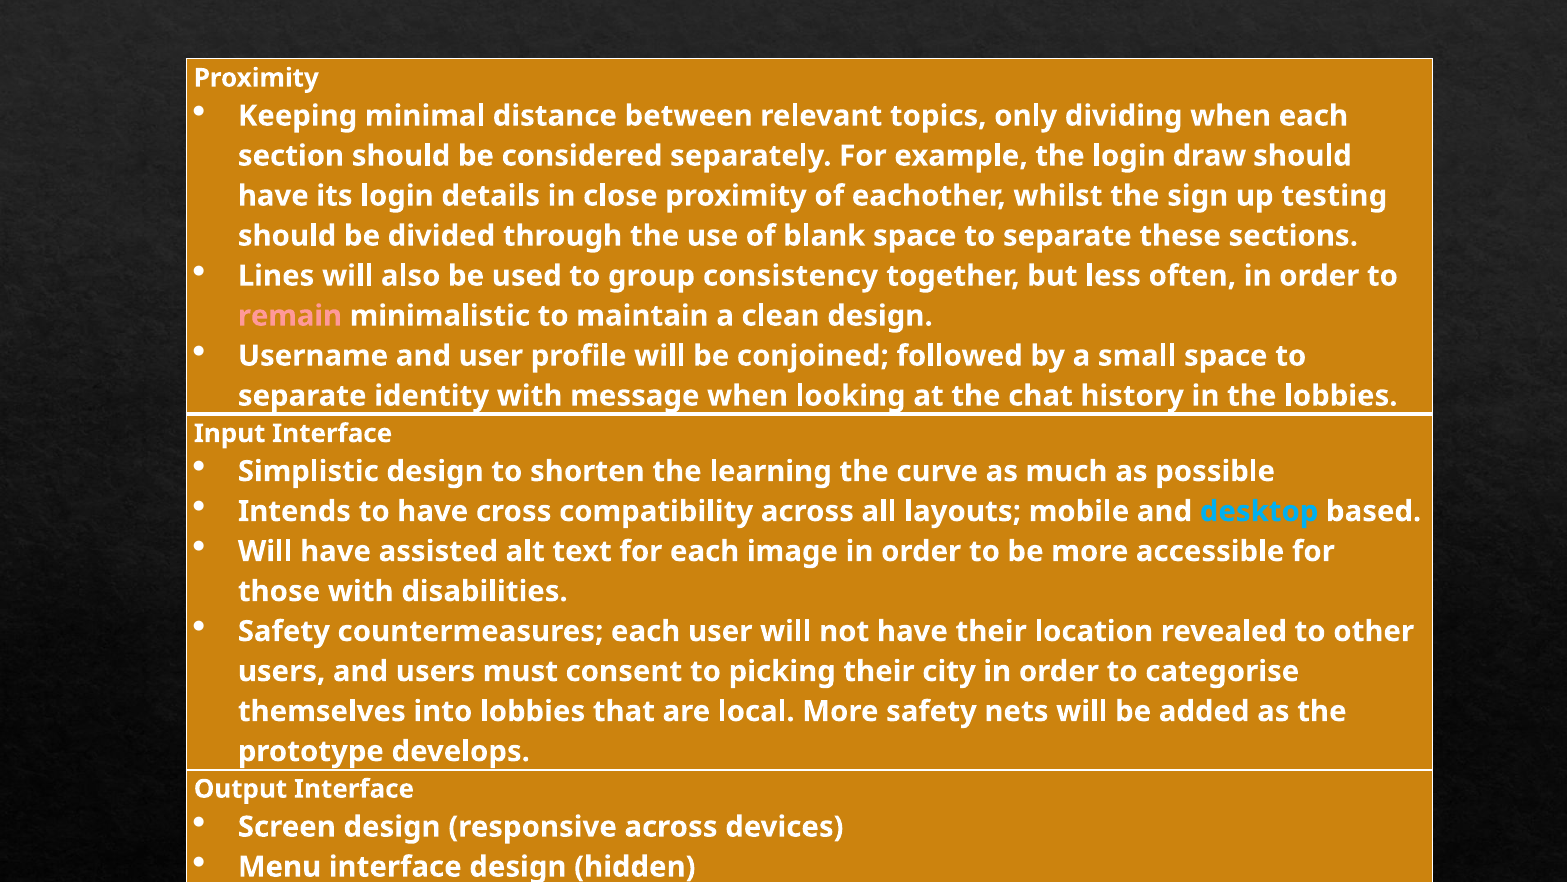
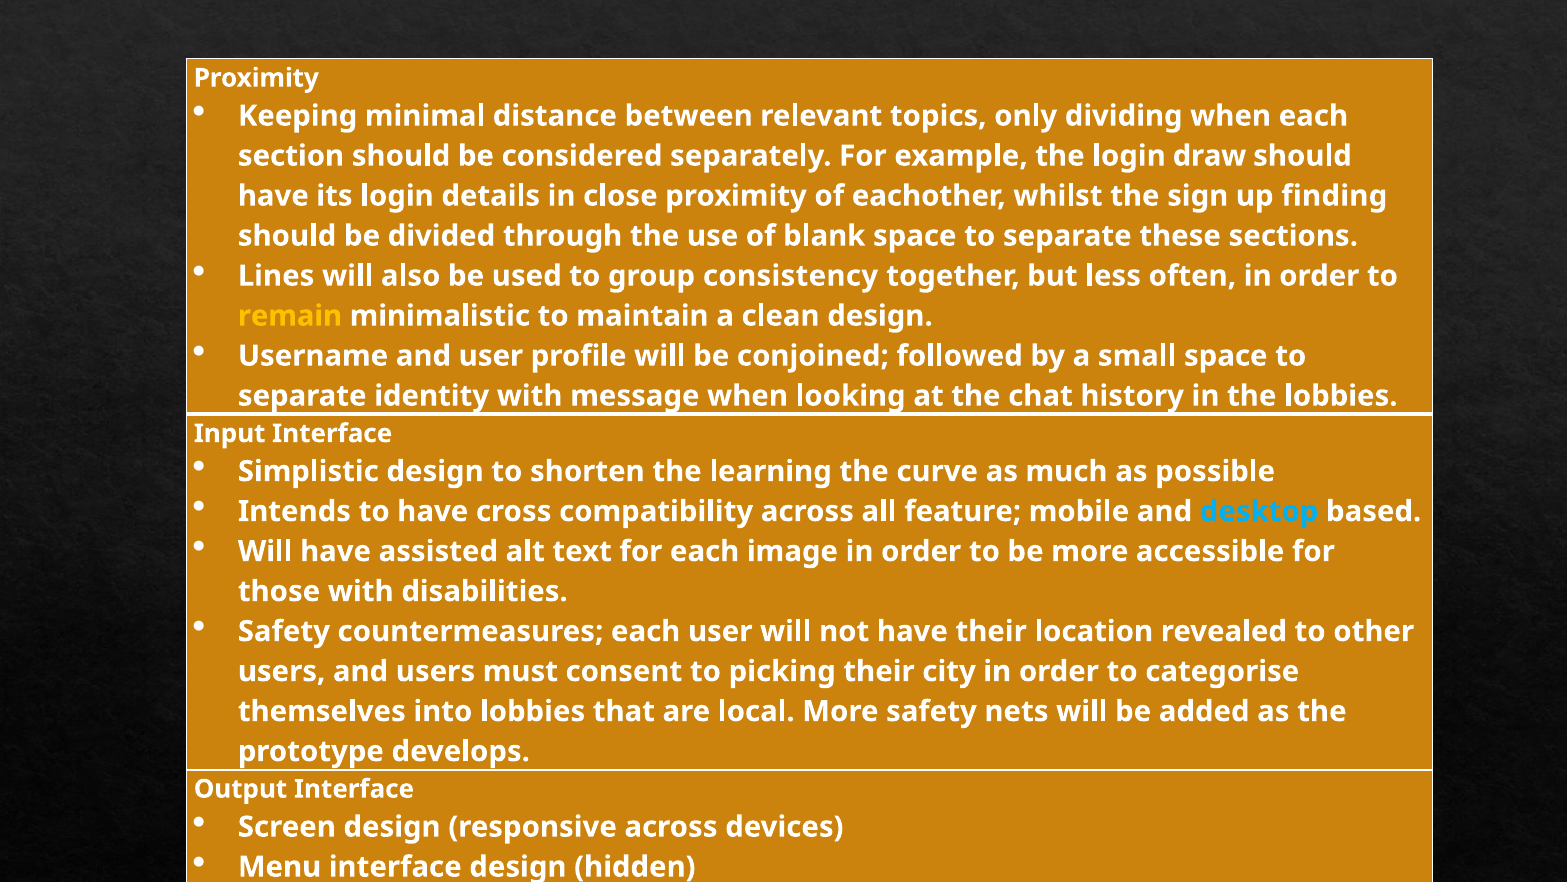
testing: testing -> finding (1334, 196)
remain colour: pink -> yellow (290, 316)
layouts: layouts -> feature (963, 511)
